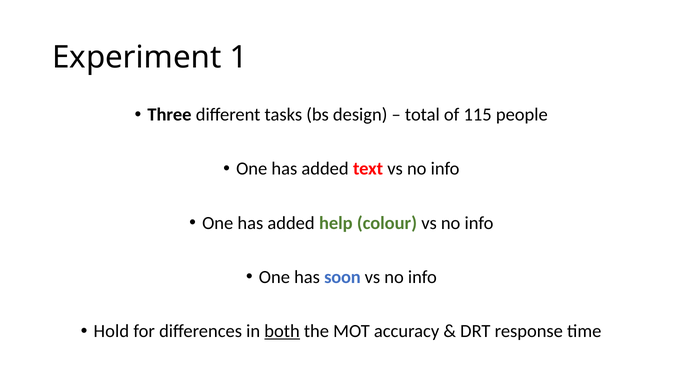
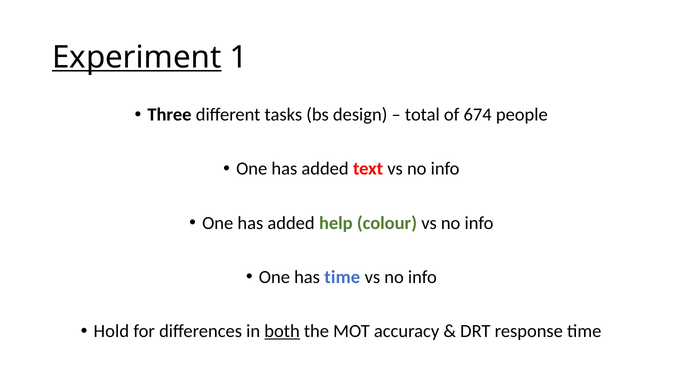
Experiment underline: none -> present (137, 57)
115: 115 -> 674 (478, 115)
has soon: soon -> time (342, 277)
